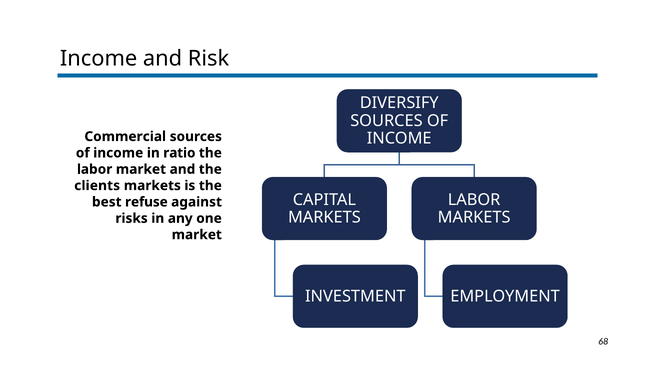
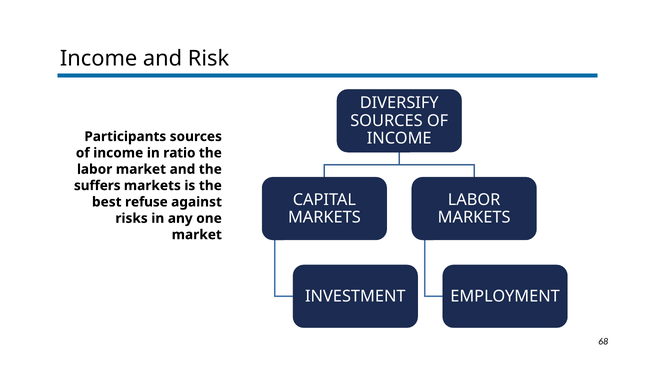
Commercial: Commercial -> Participants (125, 137)
clients: clients -> suffers (97, 186)
